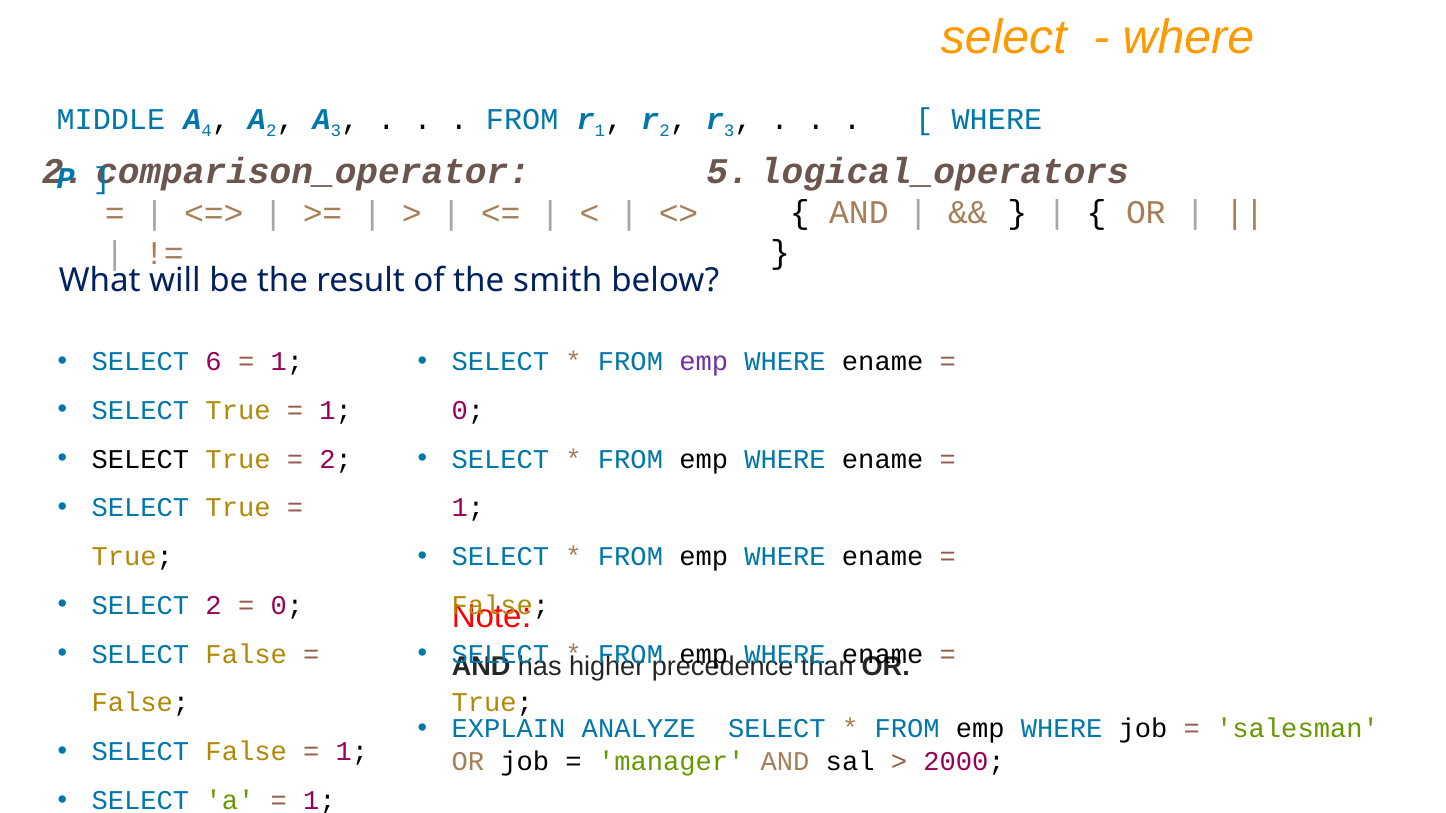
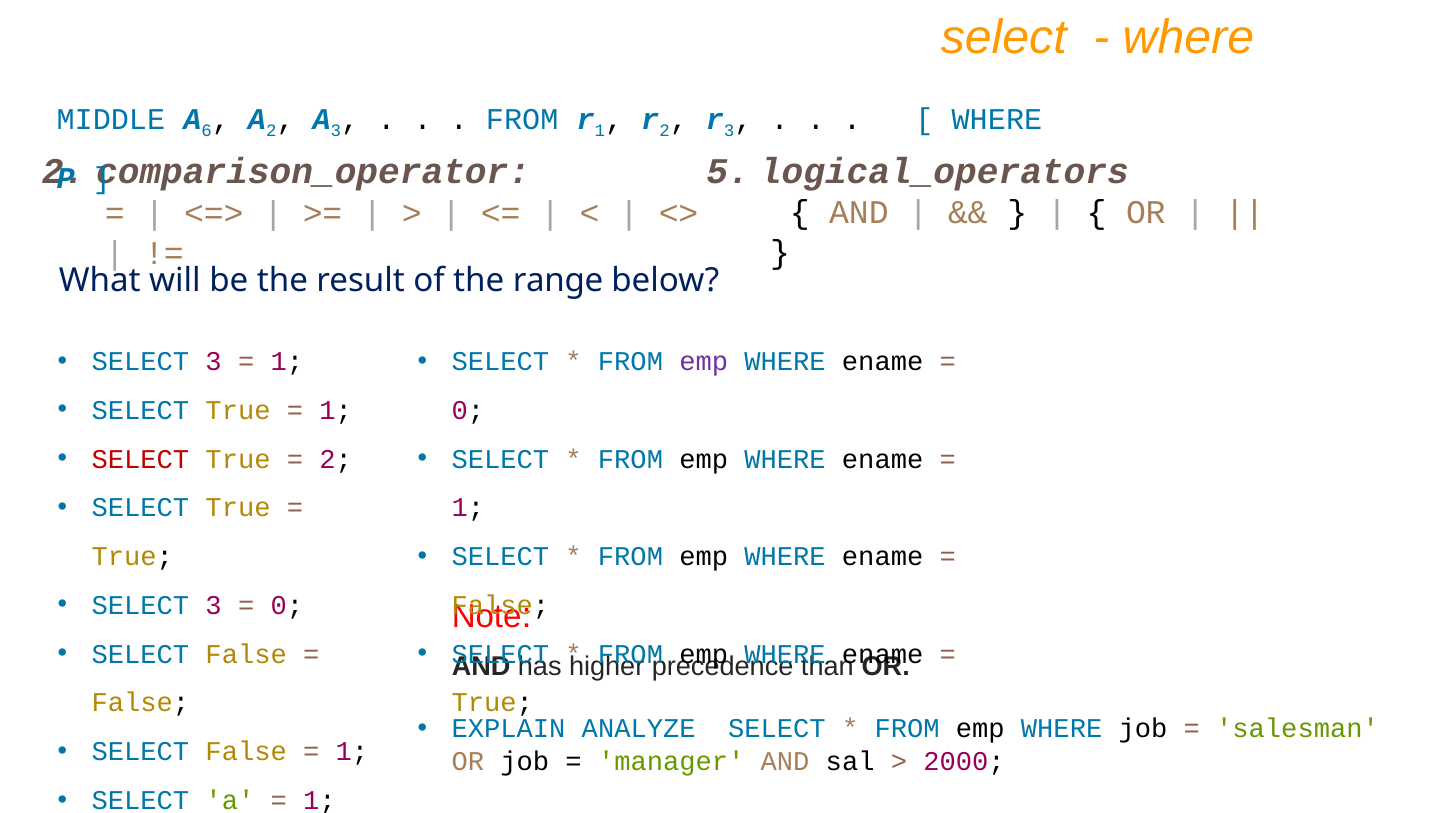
4: 4 -> 6 (207, 131)
smith: smith -> range (558, 281)
6: 6 -> 3 (214, 362)
SELECT colour: black -> red (140, 459)
2: 2 -> 3 (214, 606)
